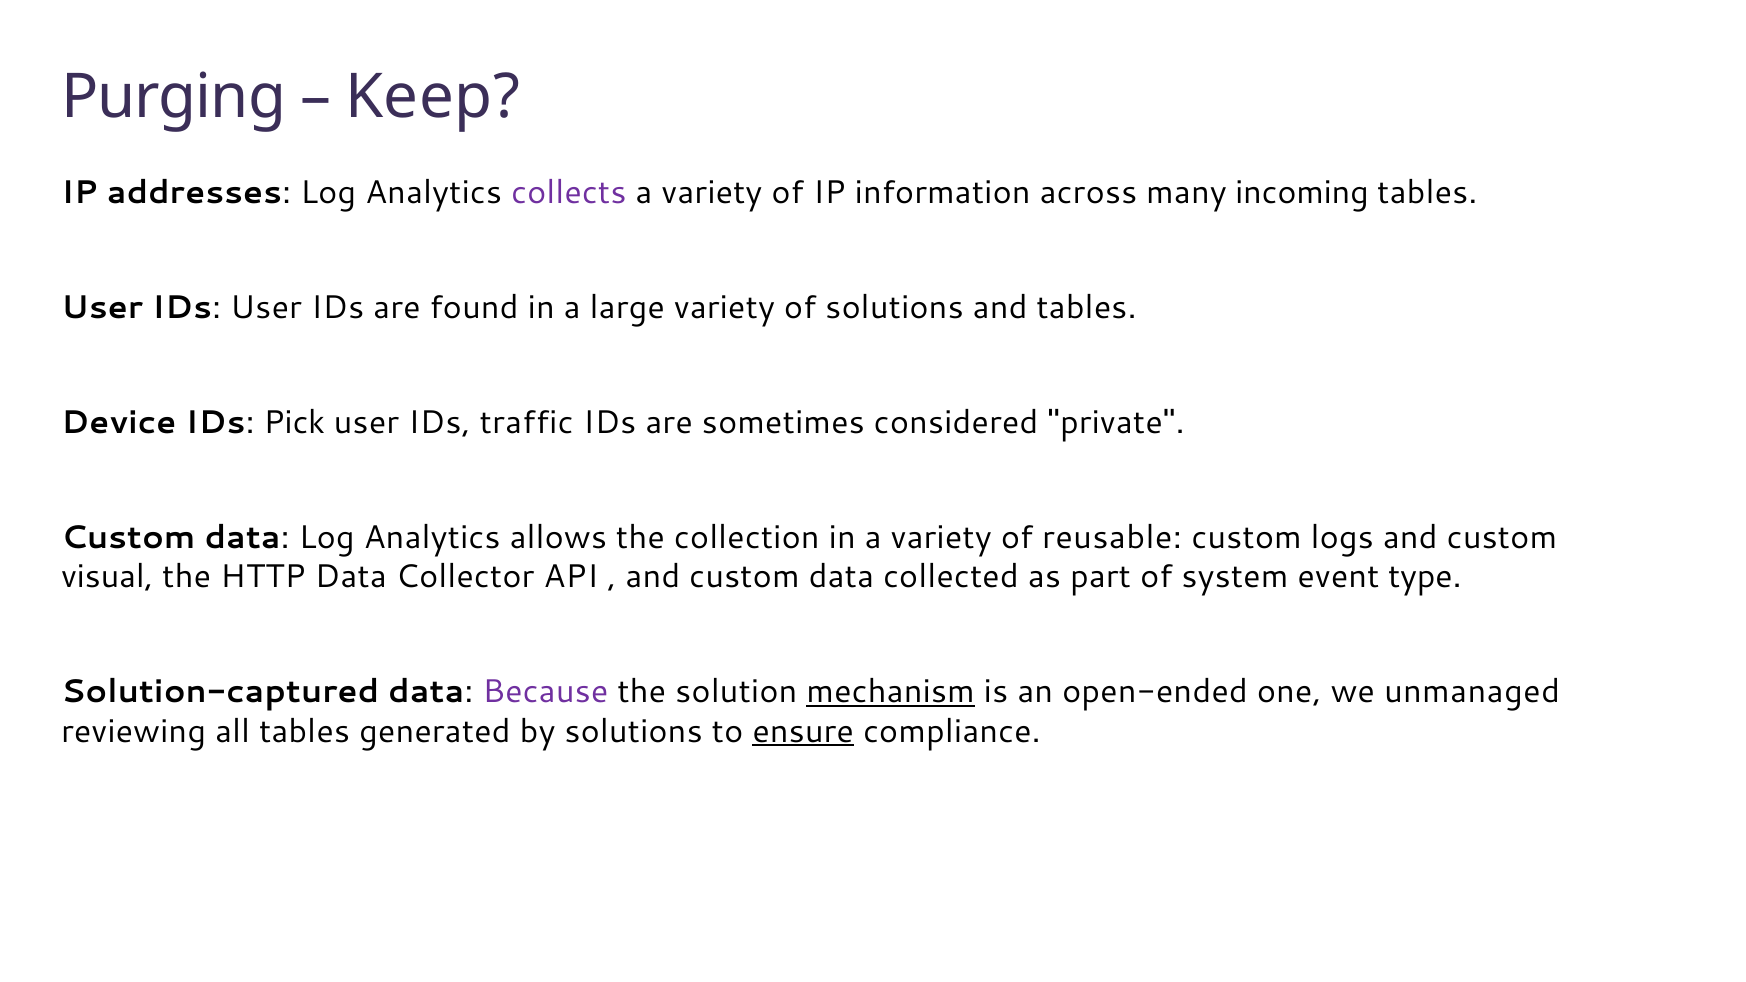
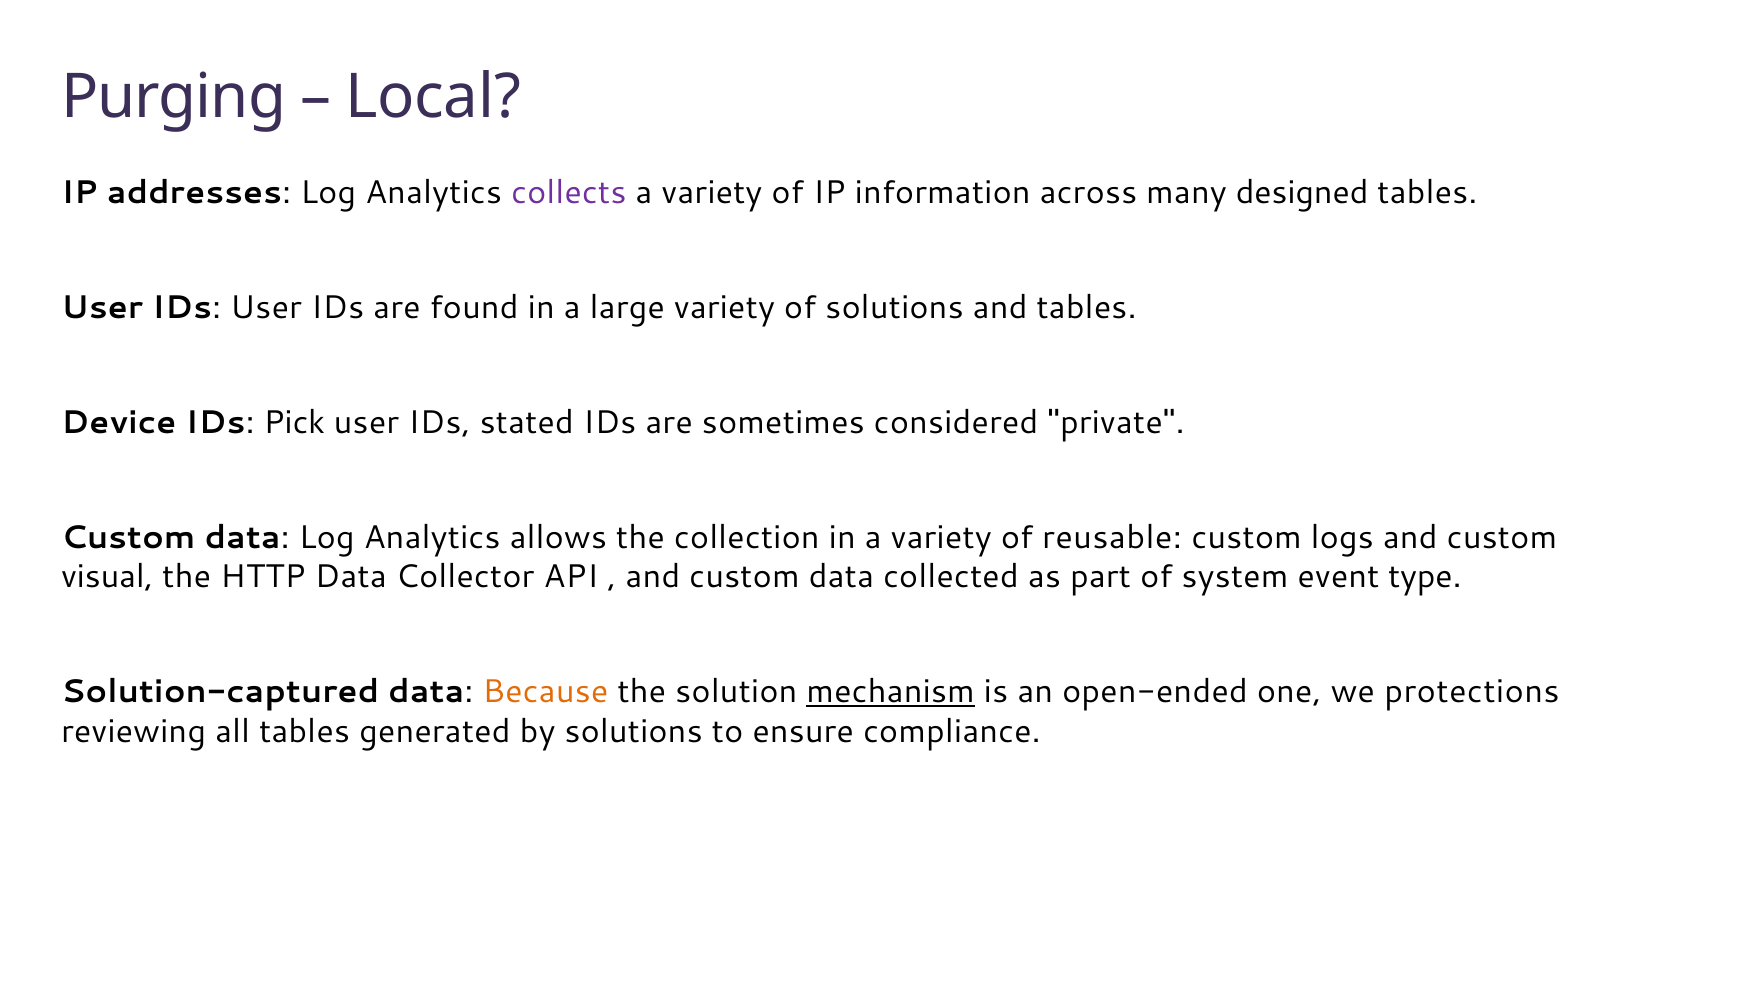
Keep: Keep -> Local (433, 97)
incoming: incoming -> designed (1302, 193)
traffic: traffic -> stated (527, 423)
Because colour: purple -> orange (545, 692)
unmanaged: unmanaged -> protections (1472, 692)
ensure underline: present -> none (803, 731)
